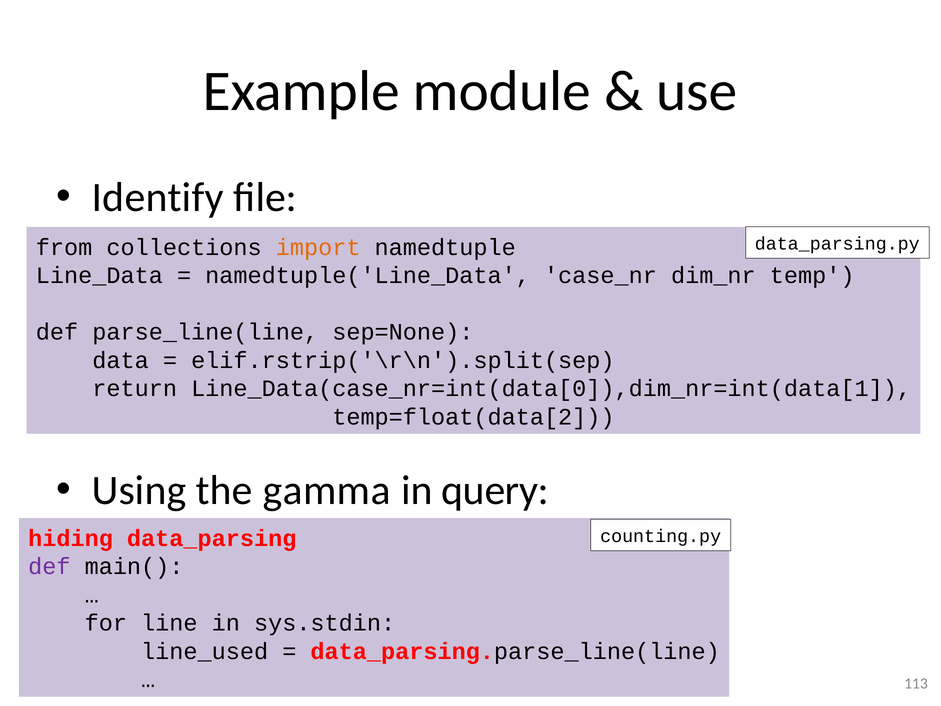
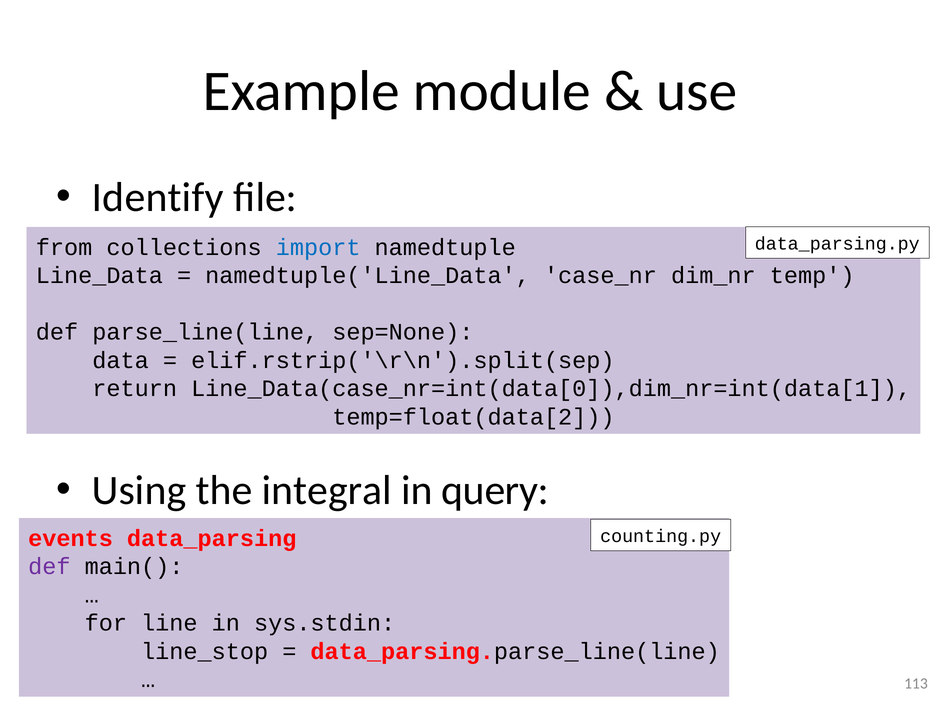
import colour: orange -> blue (318, 247)
gamma: gamma -> integral (327, 490)
hiding: hiding -> events (71, 538)
line_used: line_used -> line_stop (205, 651)
